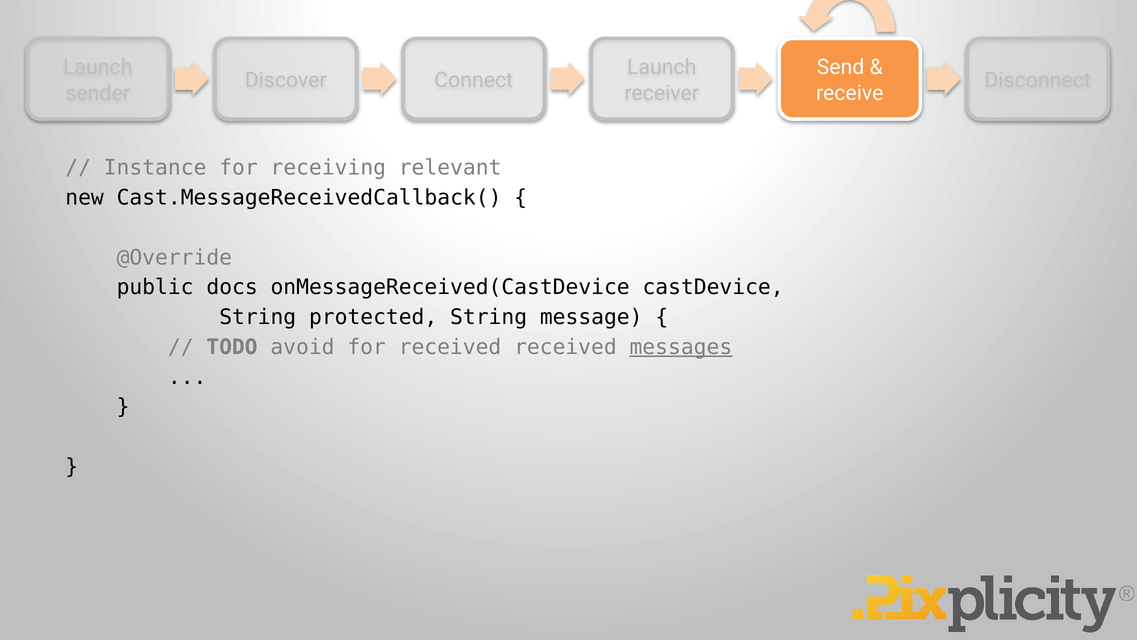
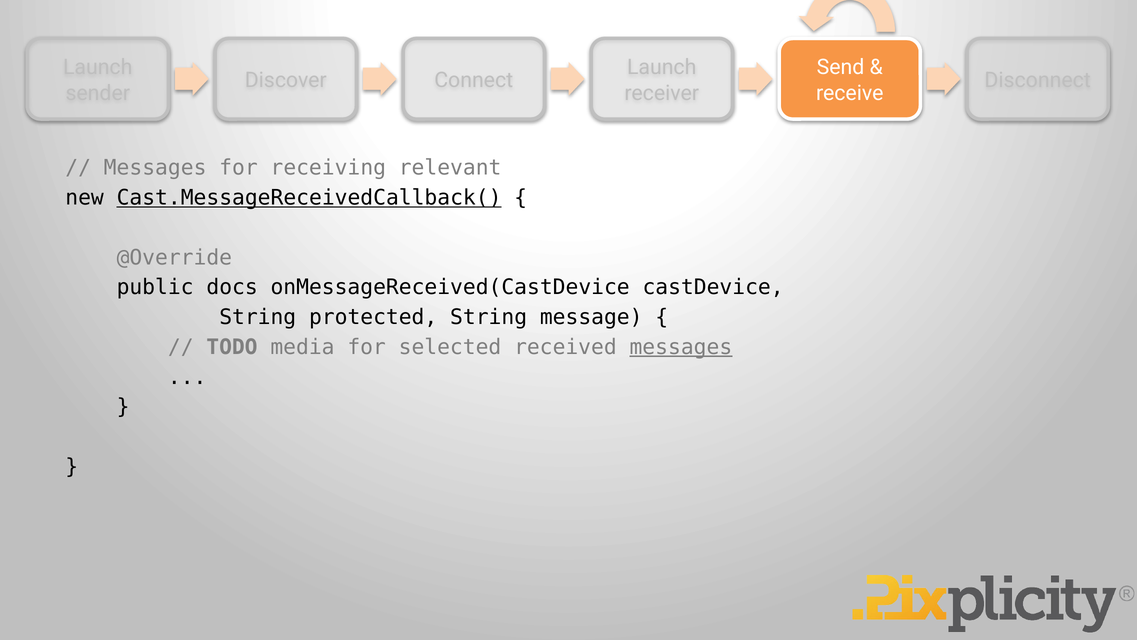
Instance: Instance -> Messages (155, 168)
Cast.MessageReceivedCallback( underline: none -> present (309, 198)
avoid: avoid -> media (302, 347)
for received: received -> selected (450, 347)
